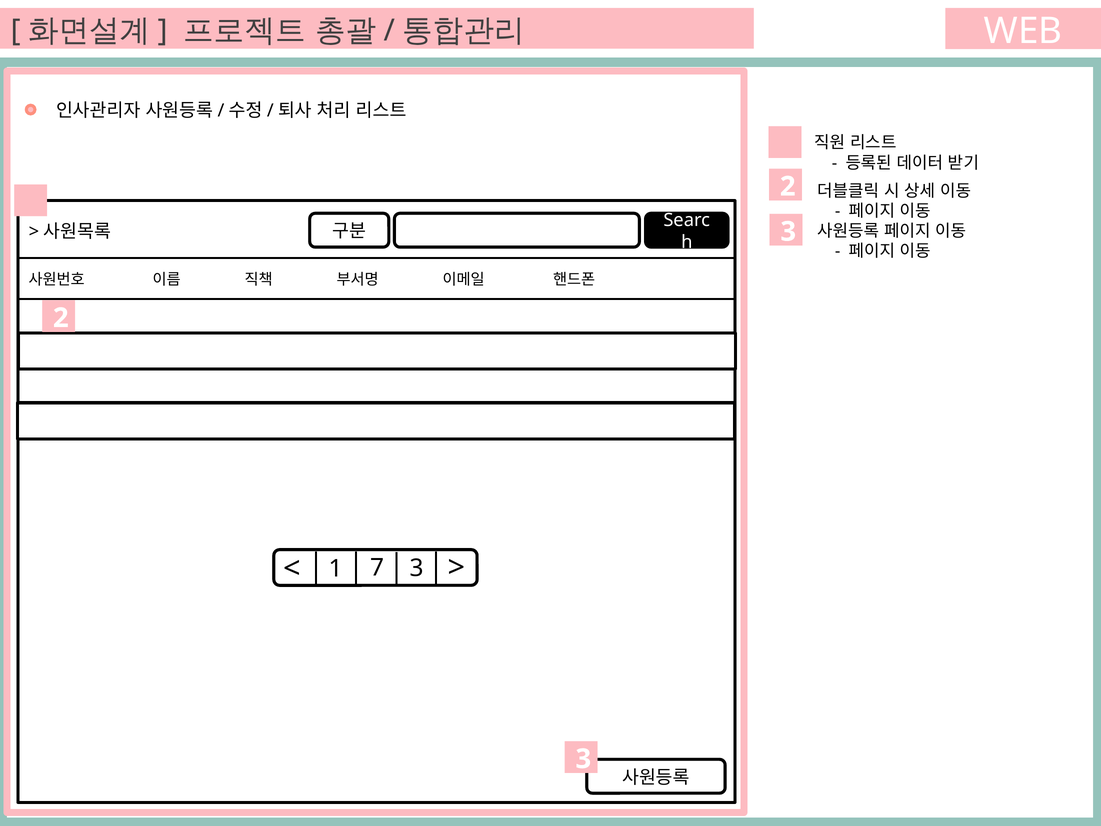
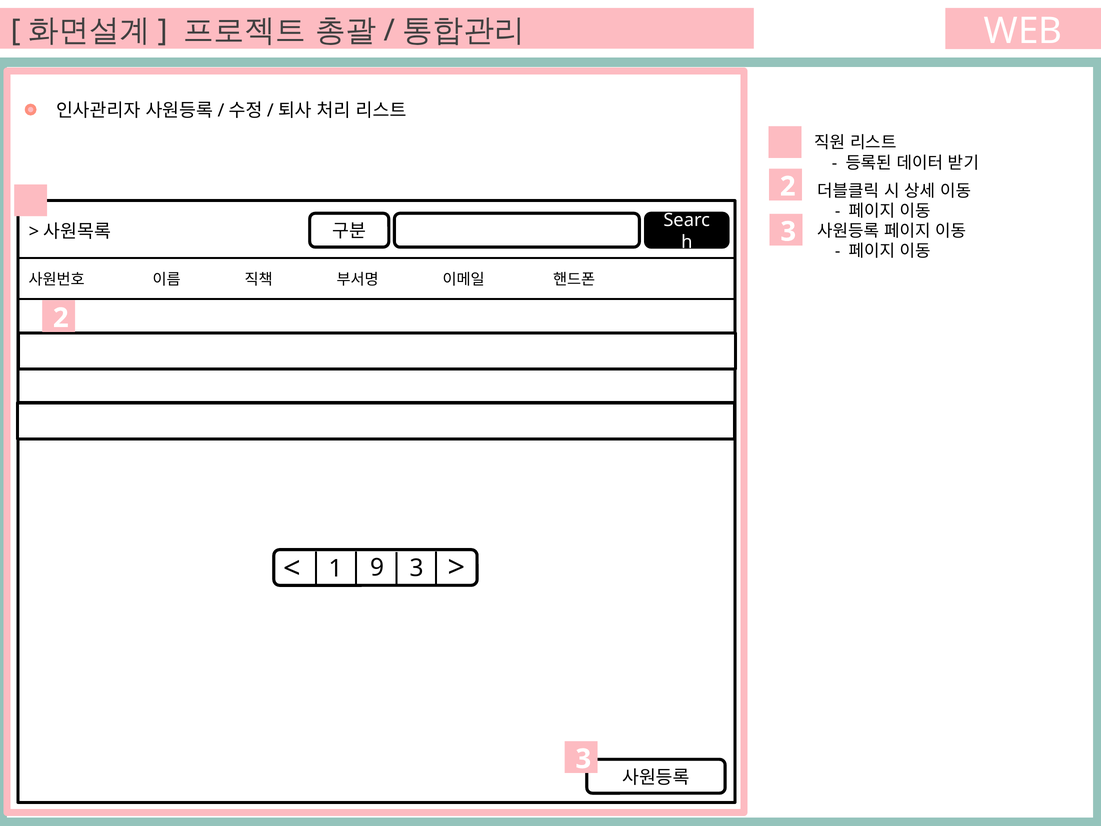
7: 7 -> 9 (377, 567)
